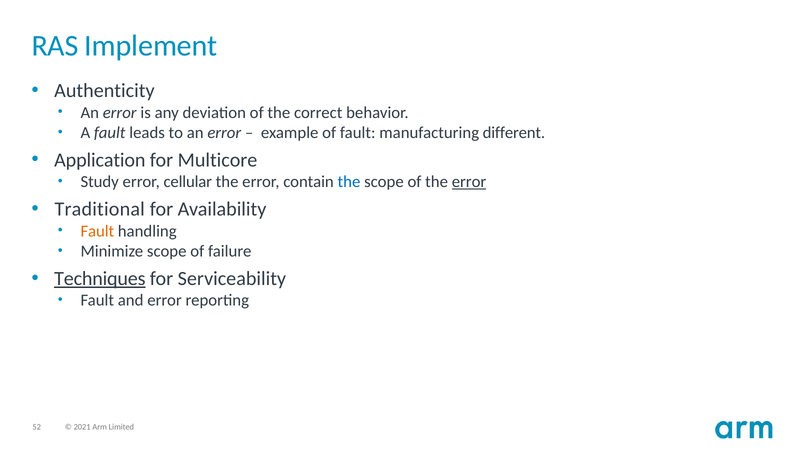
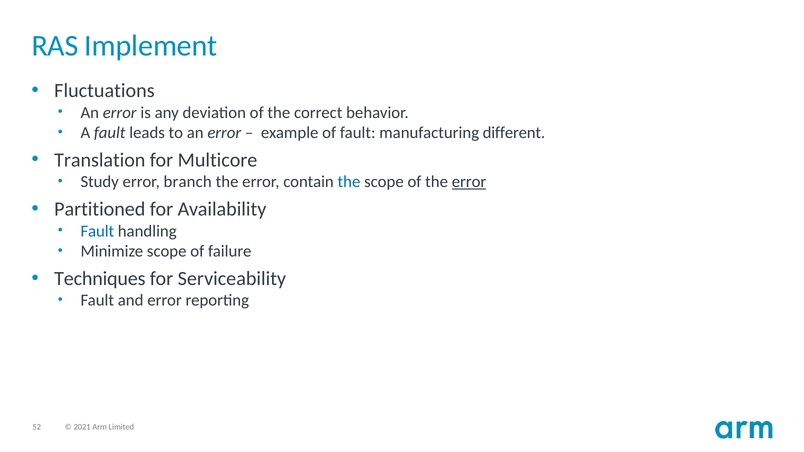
Authenticity: Authenticity -> Fluctuations (104, 91)
Application: Application -> Translation (100, 160)
cellular: cellular -> branch (188, 182)
Traditional: Traditional -> Partitioned (100, 209)
Fault colour: orange -> blue (97, 231)
Techniques underline: present -> none (100, 279)
